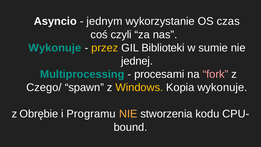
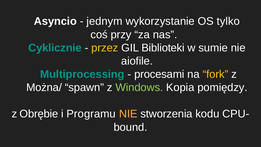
czas: czas -> tylko (228, 21)
czyli: czyli -> przy (121, 35)
Wykonuje: Wykonuje -> Cyklicznie (55, 48)
jednej: jednej -> aiofile (137, 61)
fork colour: pink -> yellow (215, 74)
Czego/: Czego/ -> Można/ (44, 87)
Windows colour: yellow -> light green (139, 87)
Kopia wykonuje: wykonuje -> pomiędzy (222, 87)
